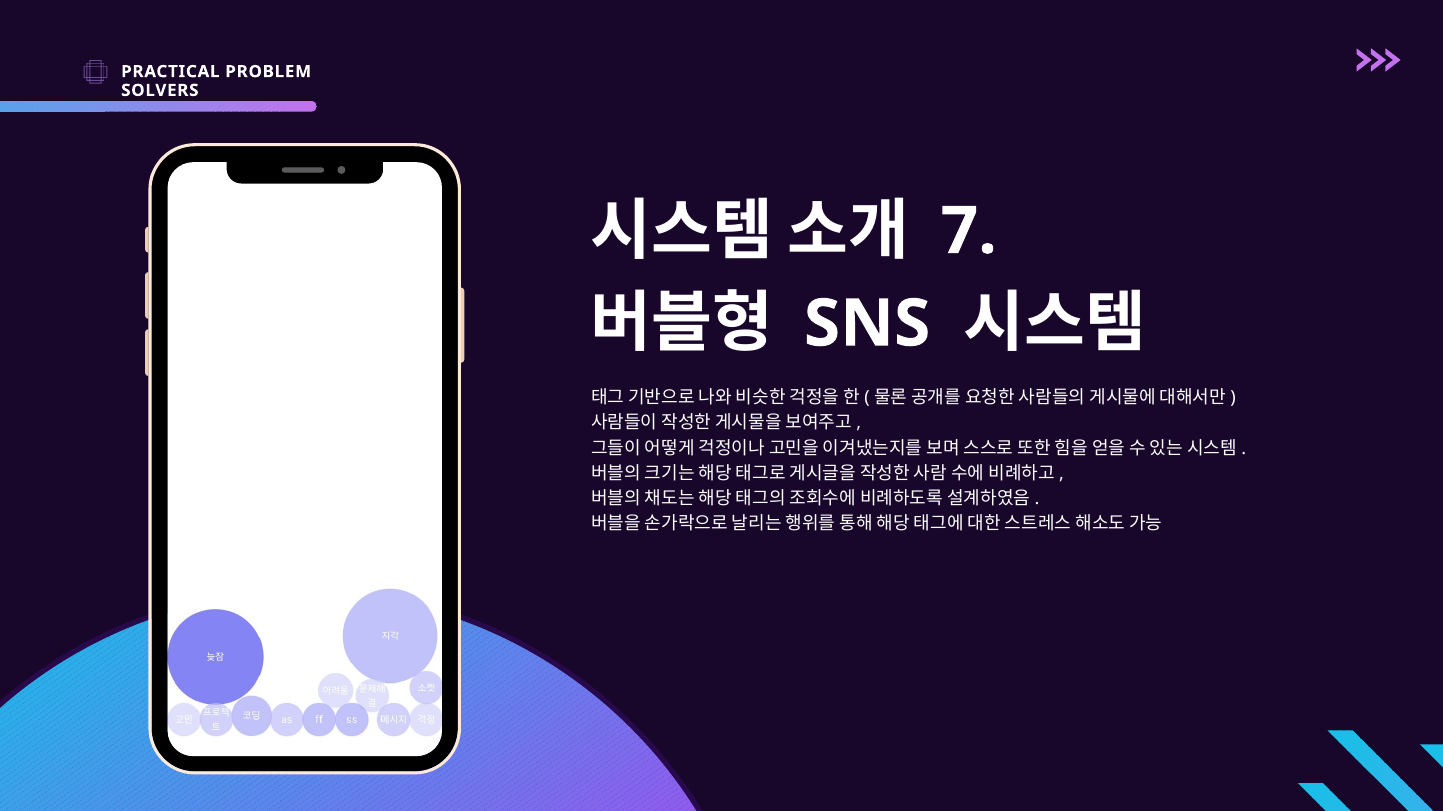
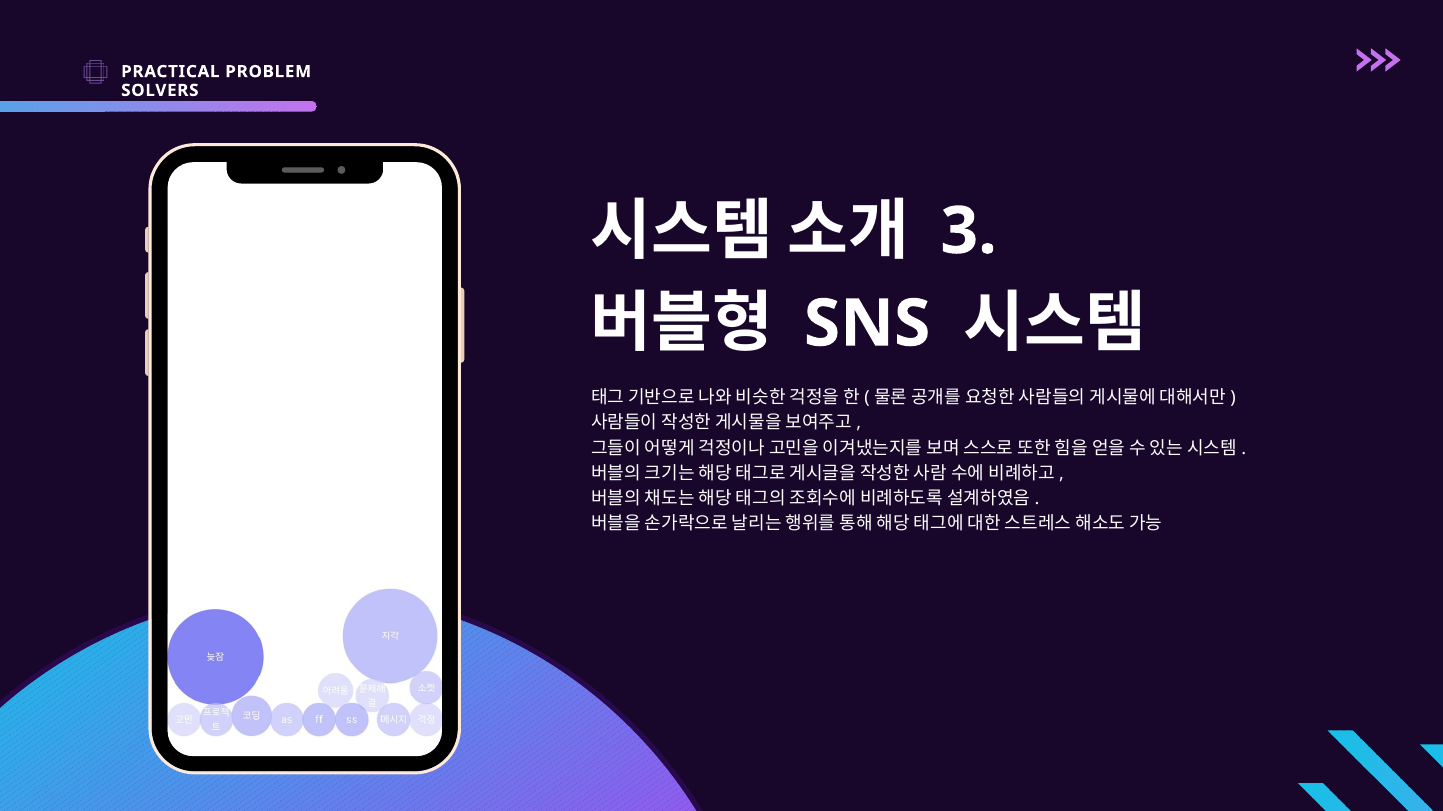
7: 7 -> 3 (969, 231)
